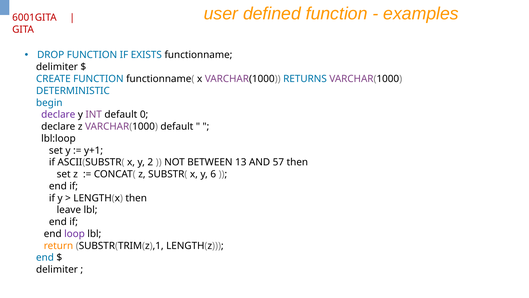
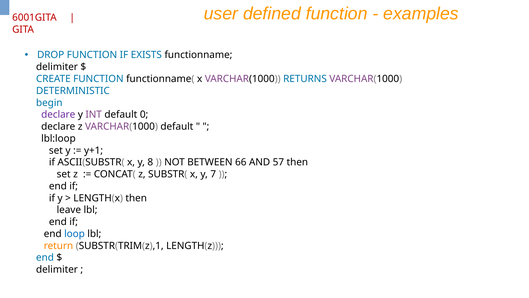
2: 2 -> 8 (150, 162)
13: 13 -> 66 (241, 162)
6: 6 -> 7 (213, 174)
loop colour: purple -> blue (74, 234)
